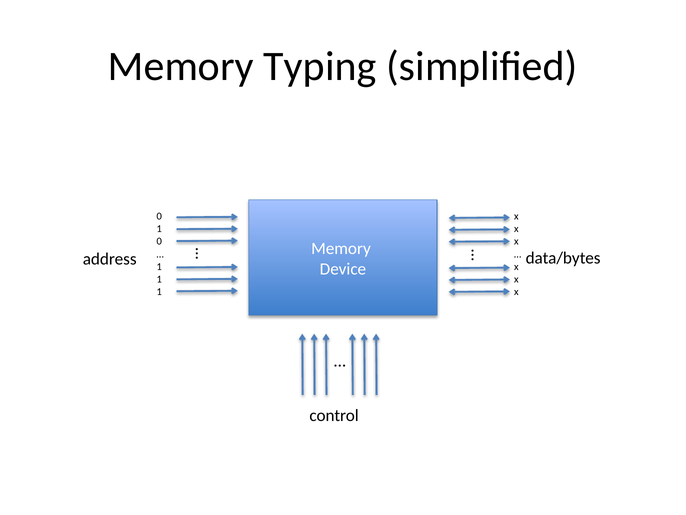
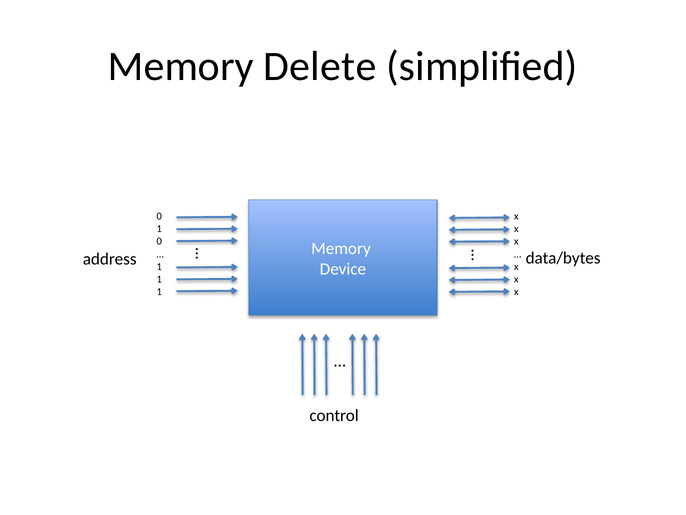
Typing: Typing -> Delete (320, 66)
